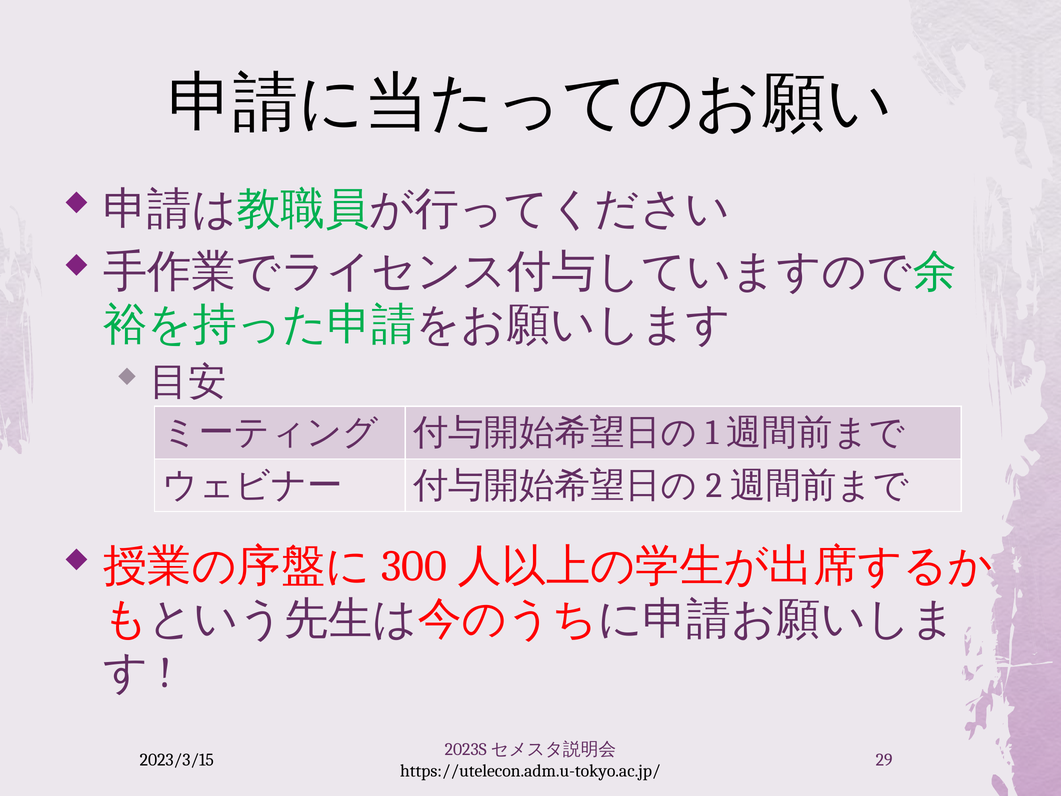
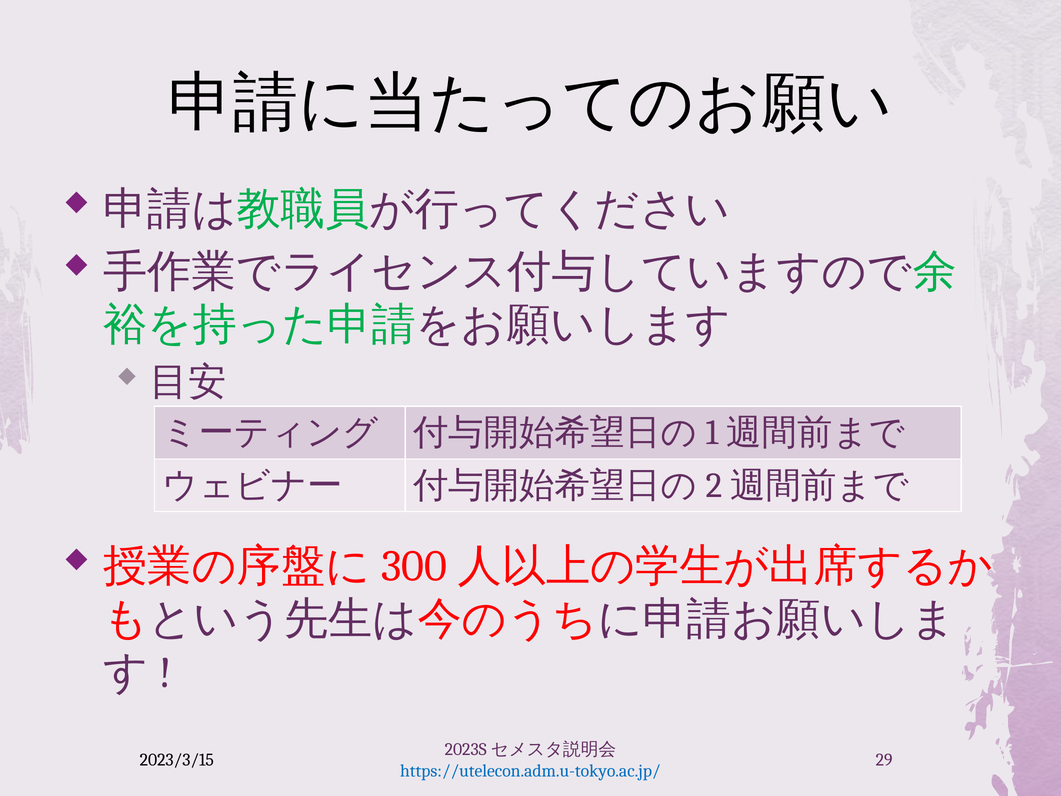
https://utelecon.adm.u-tokyo.ac.jp/ colour: black -> blue (530, 771)
